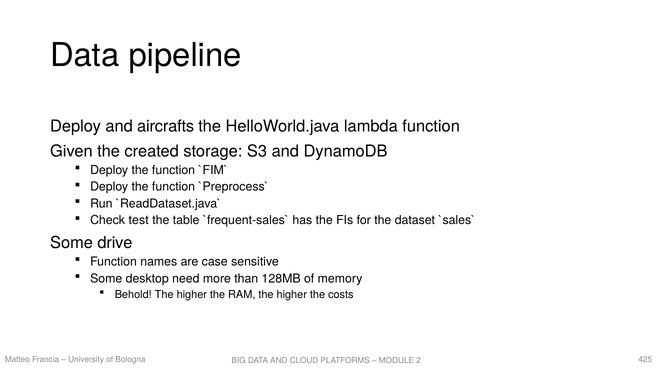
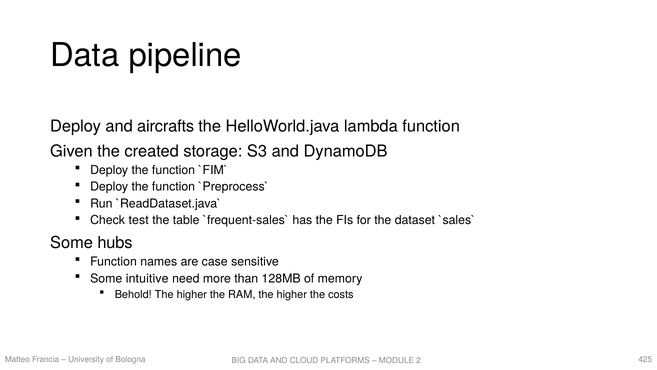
drive: drive -> hubs (115, 242)
desktop: desktop -> intuitive (147, 278)
